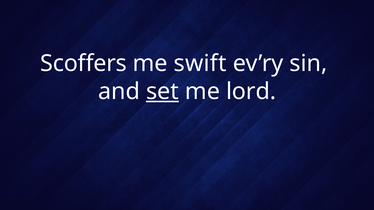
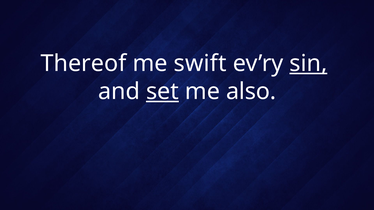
Scoffers: Scoffers -> Thereof (83, 64)
sin underline: none -> present (308, 64)
lord: lord -> also (251, 92)
